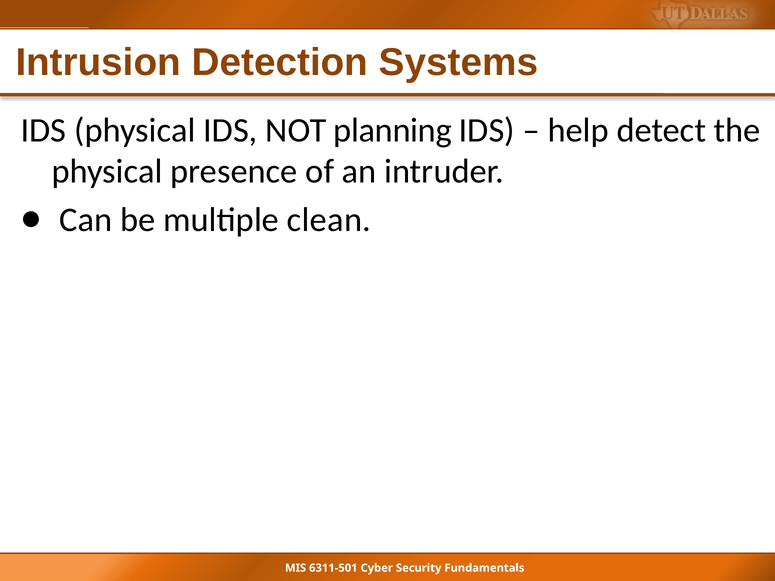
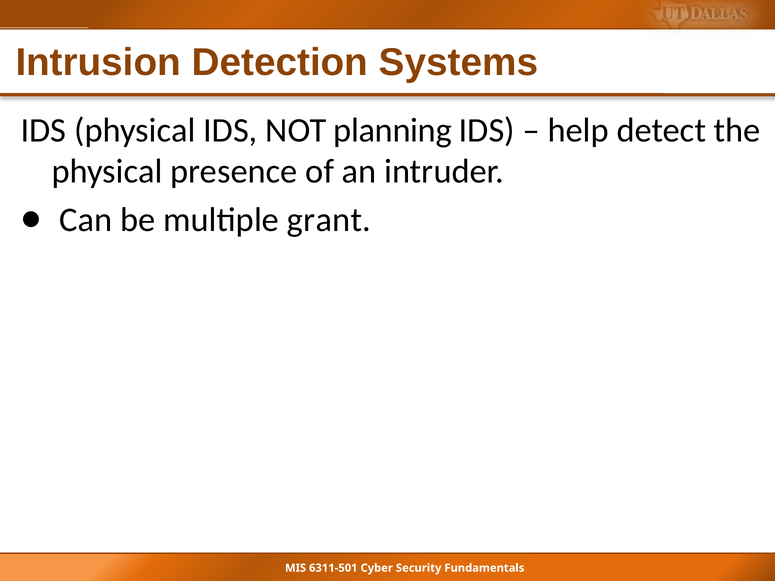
clean: clean -> grant (329, 220)
